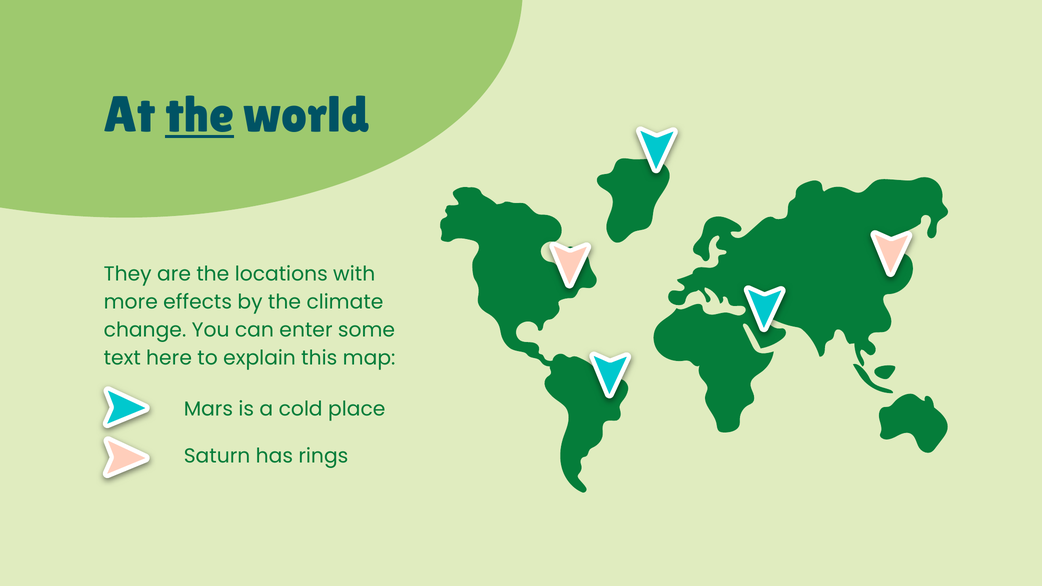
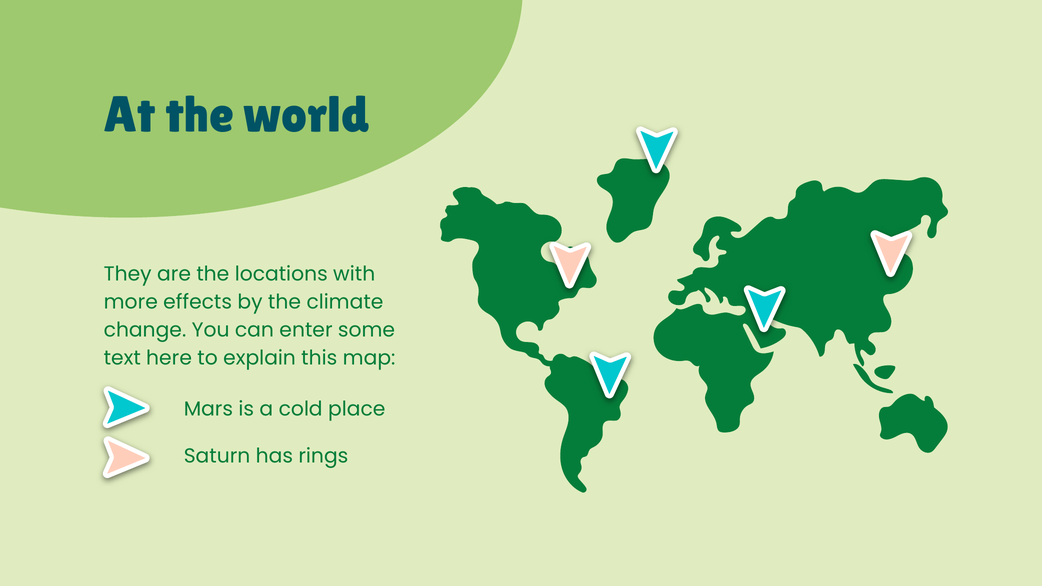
the underline: present -> none (199, 115)
